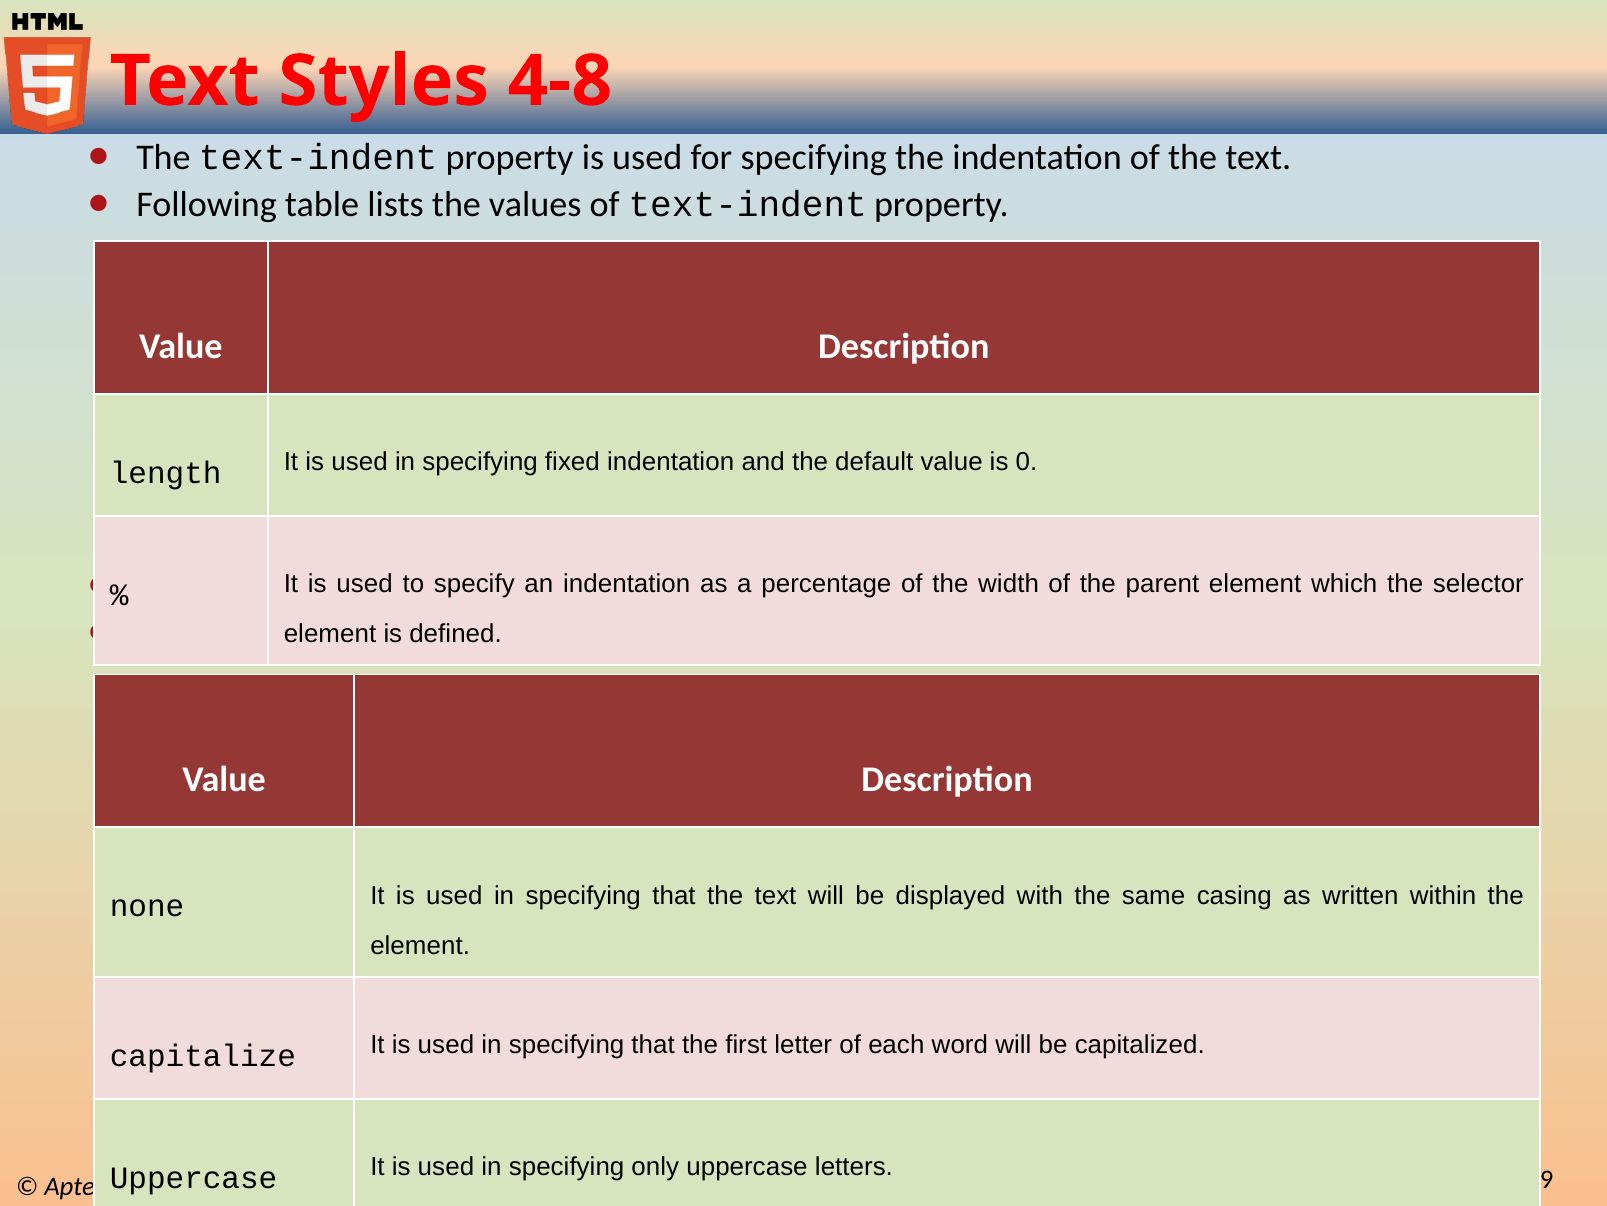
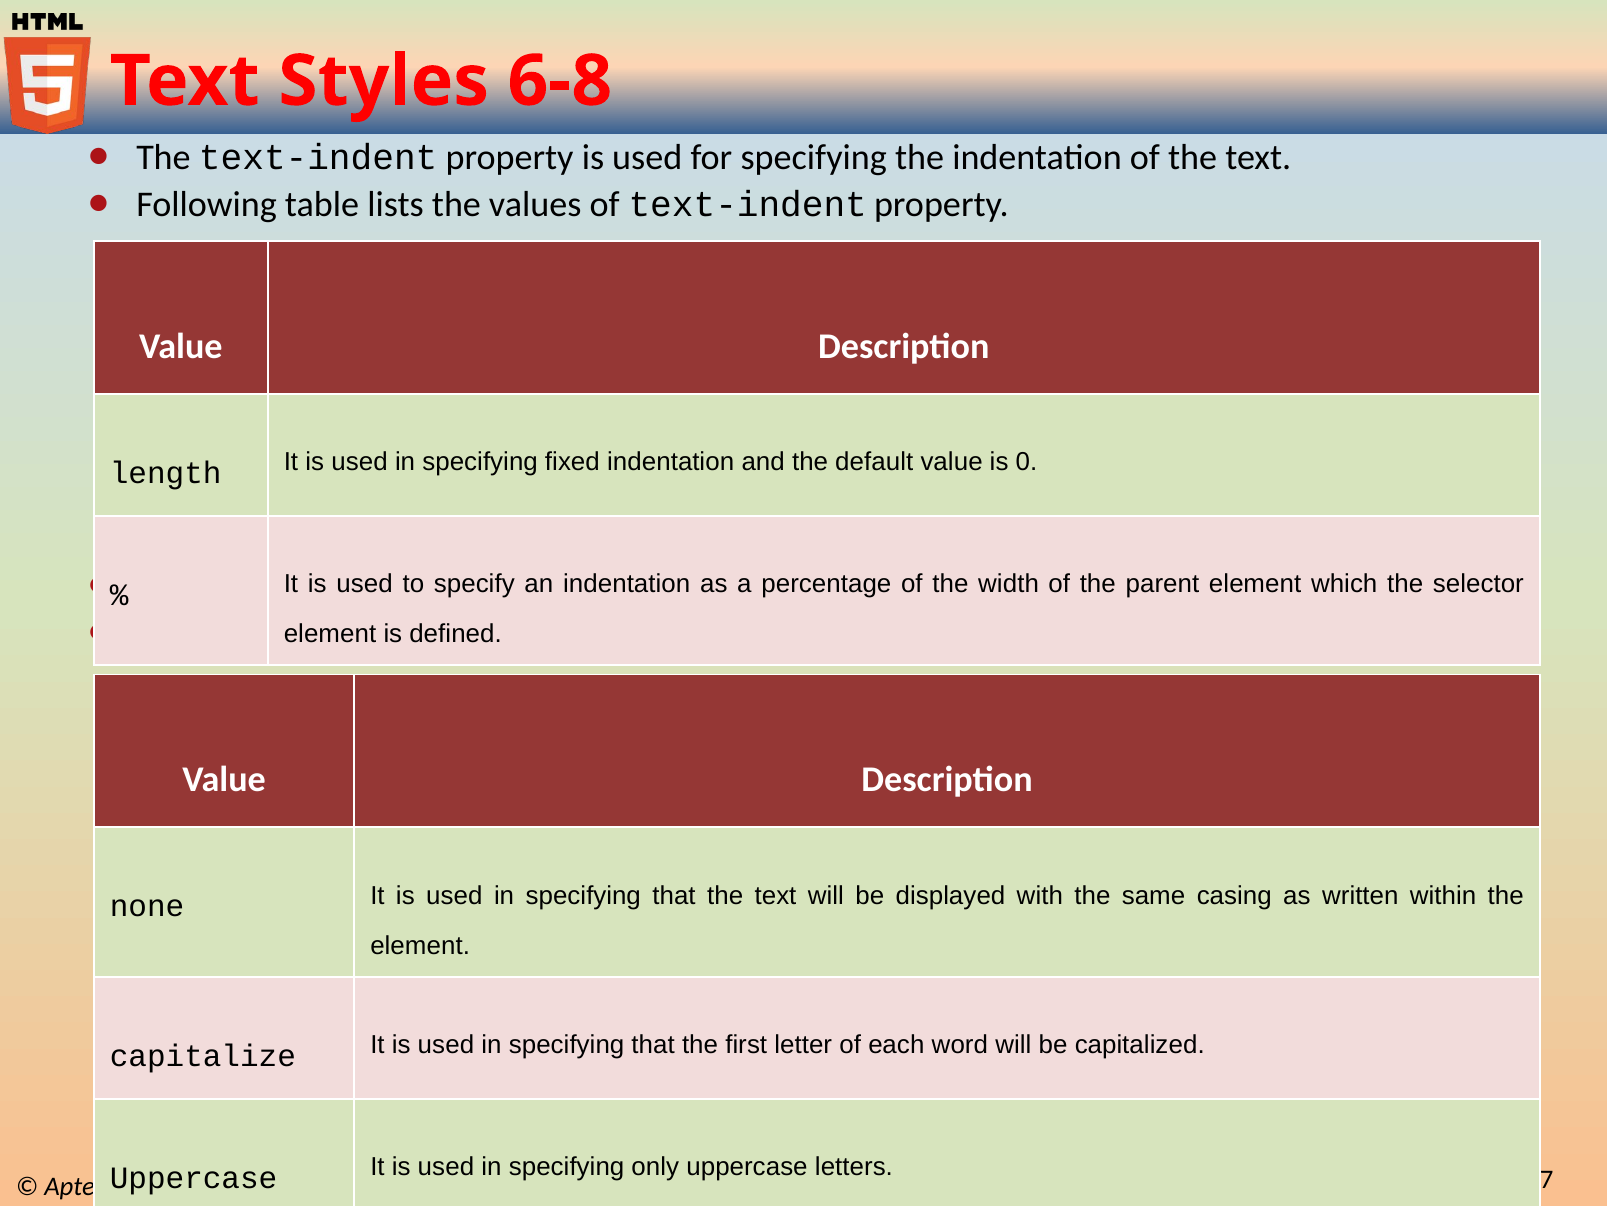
4-8: 4-8 -> 6-8 (560, 81)
9: 9 -> 7 (1547, 1179)
